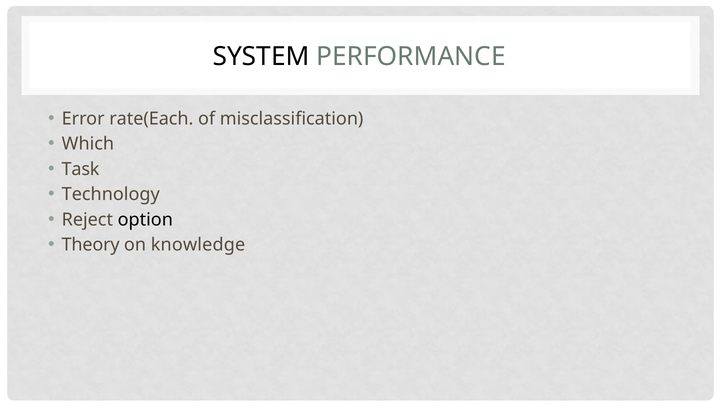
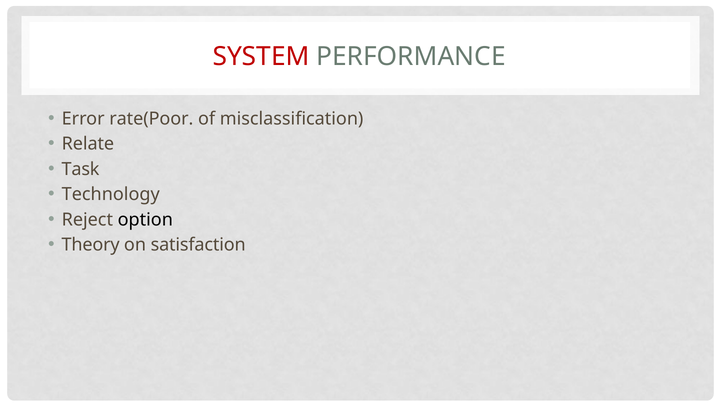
SYSTEM colour: black -> red (261, 57)
rate(Each: rate(Each -> rate(Poor (151, 118)
Which: Which -> Relate (88, 144)
knowledge: knowledge -> satisfaction (198, 245)
